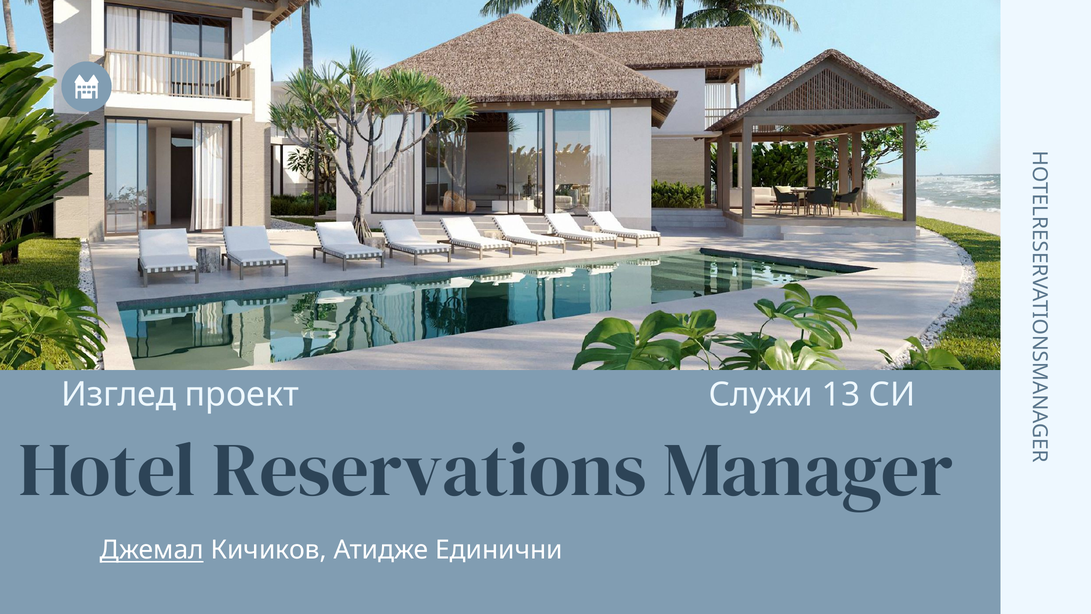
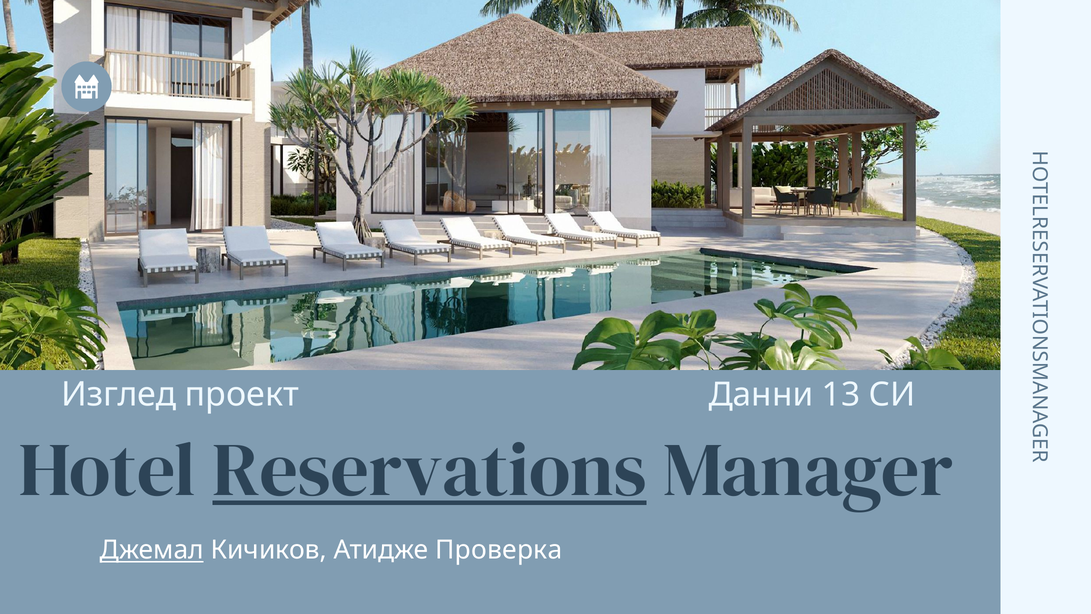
Служи: Служи -> Данни (761, 394)
Reservations underline: none -> present (430, 470)
Единични: Единични -> Проверка (499, 550)
